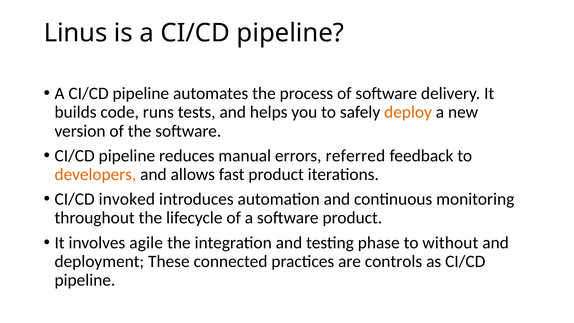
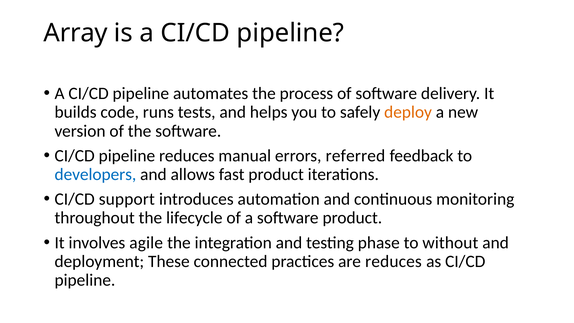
Linus: Linus -> Array (76, 33)
developers colour: orange -> blue (95, 174)
invoked: invoked -> support (127, 199)
are controls: controls -> reduces (393, 261)
